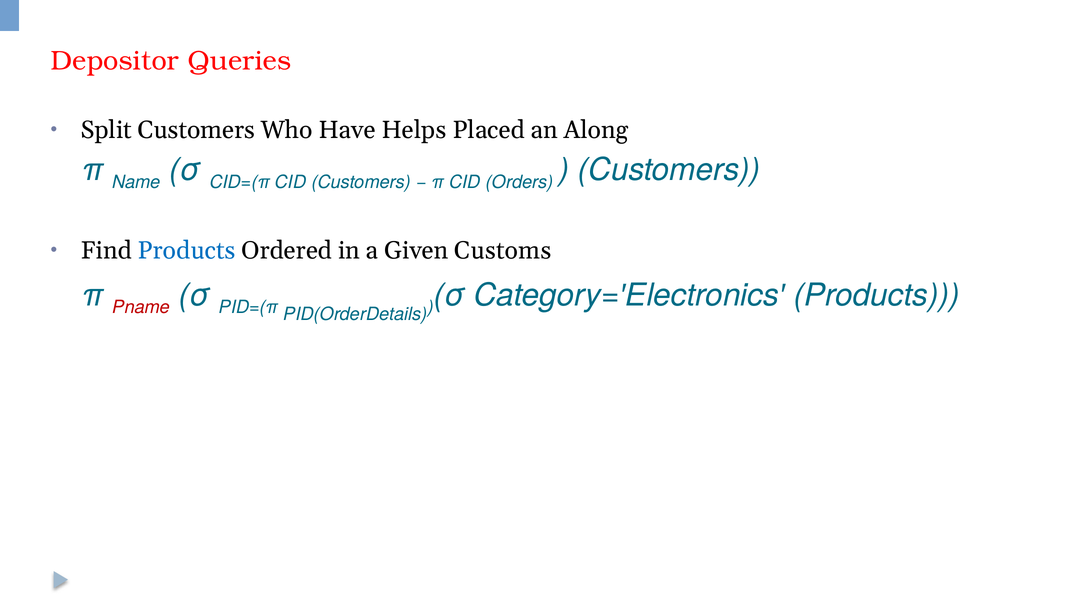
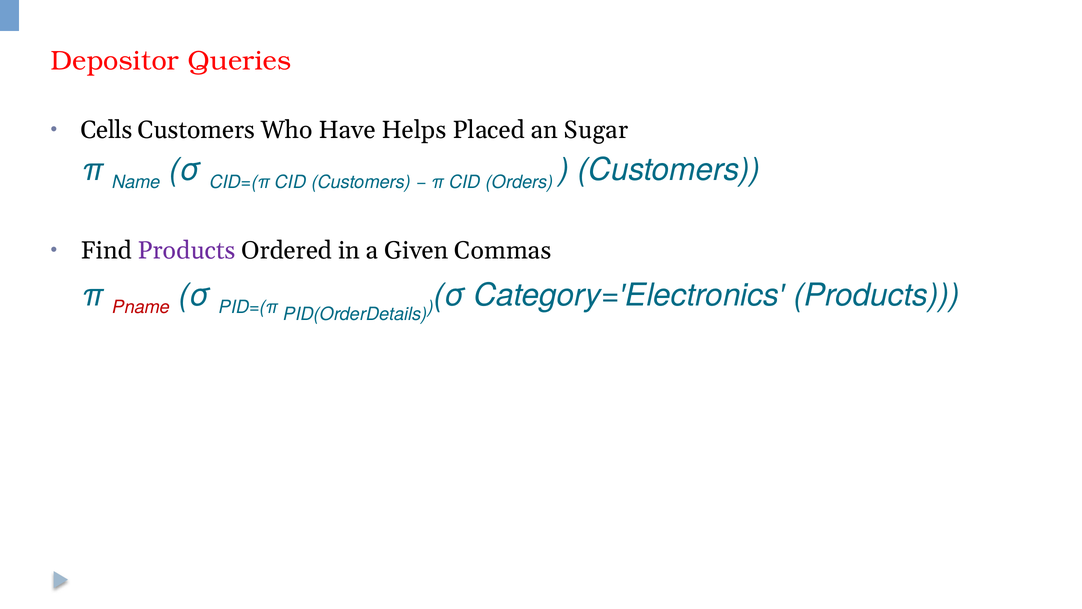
Split: Split -> Cells (107, 130)
Along: Along -> Sugar (596, 130)
Products colour: blue -> purple (187, 250)
Customs: Customs -> Commas (503, 250)
